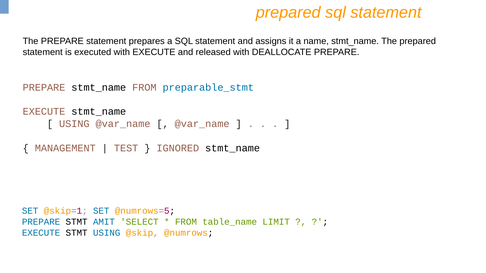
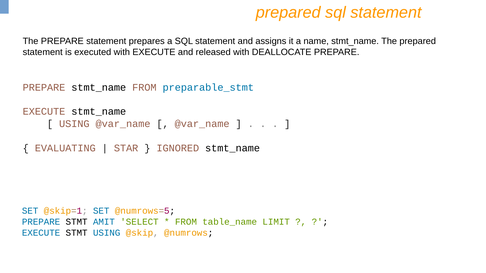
MANAGEMENT: MANAGEMENT -> EVALUATING (65, 148)
TEST: TEST -> STAR (126, 148)
